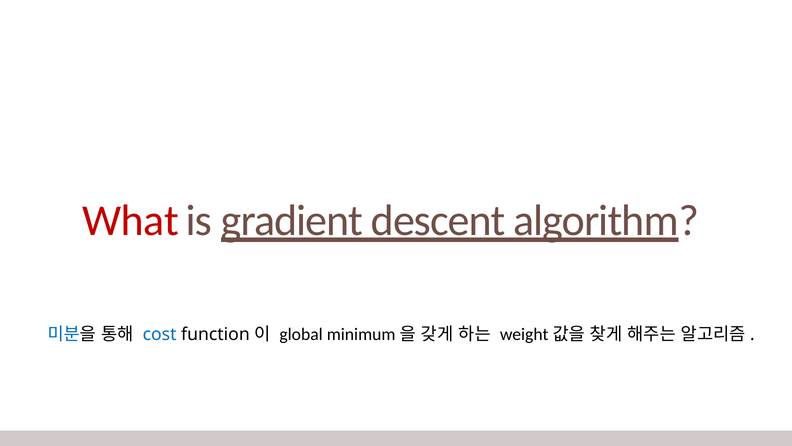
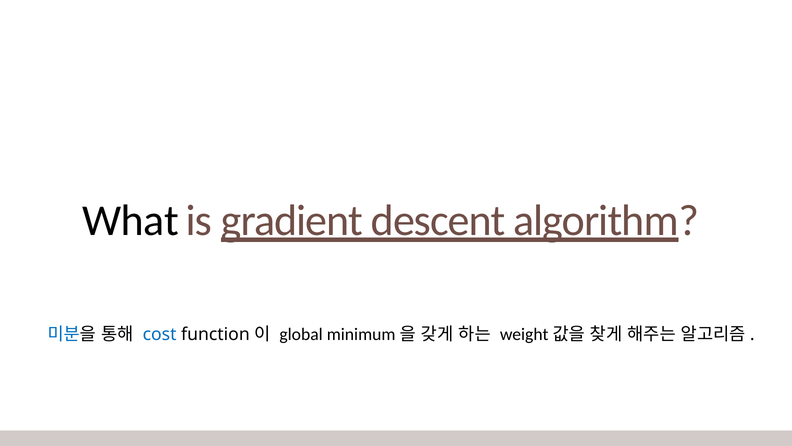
What colour: red -> black (130, 221)
